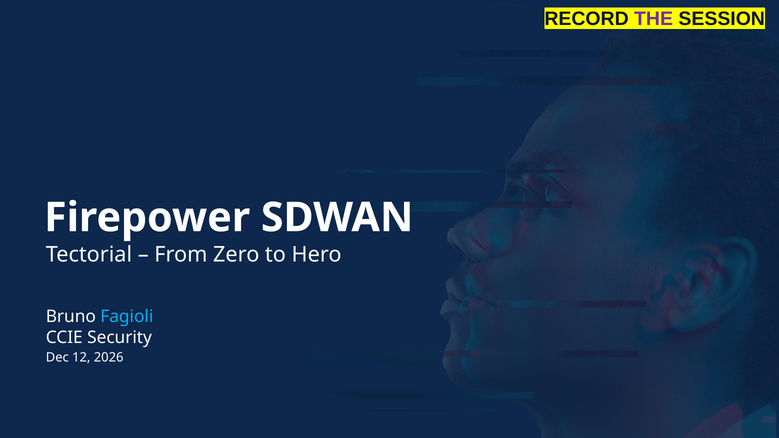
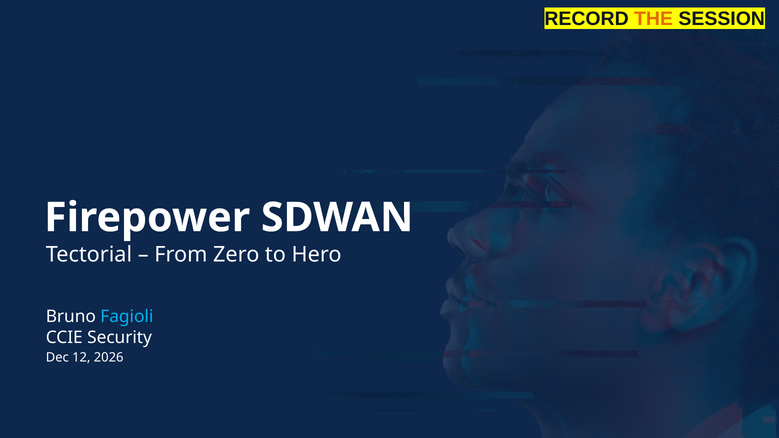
THE colour: purple -> orange (654, 19)
